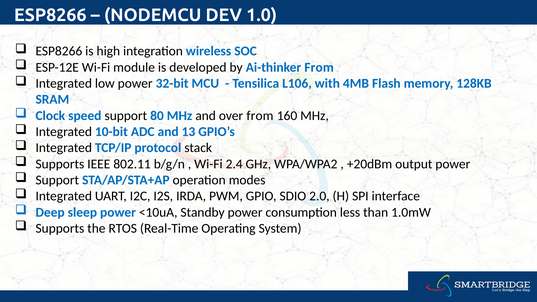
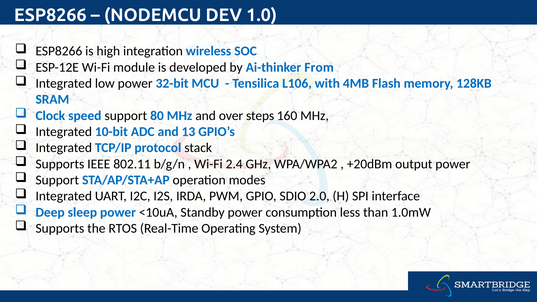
over from: from -> steps (260, 116)
